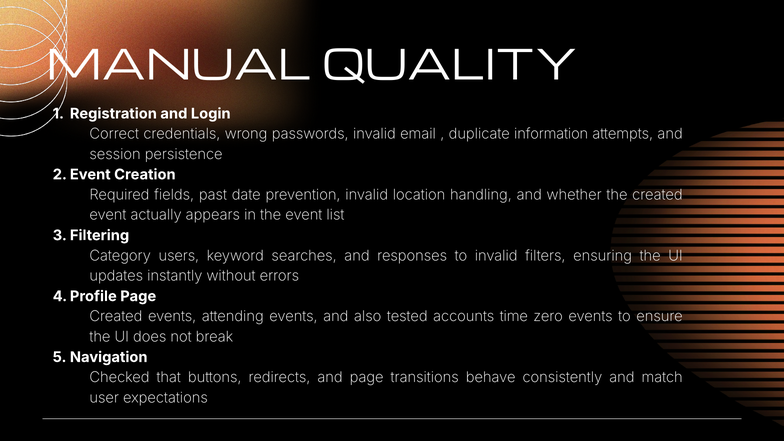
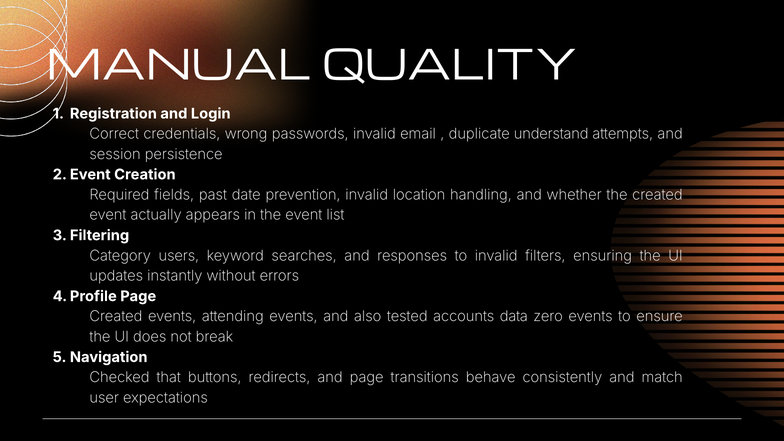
information: information -> understand (551, 134)
time: time -> data (514, 317)
